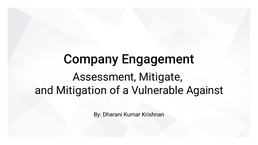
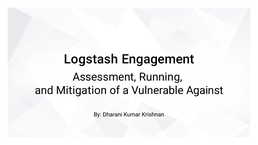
Company: Company -> Logstash (91, 59)
Mitigate: Mitigate -> Running (161, 77)
